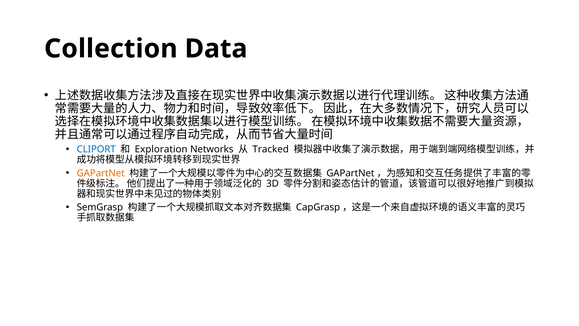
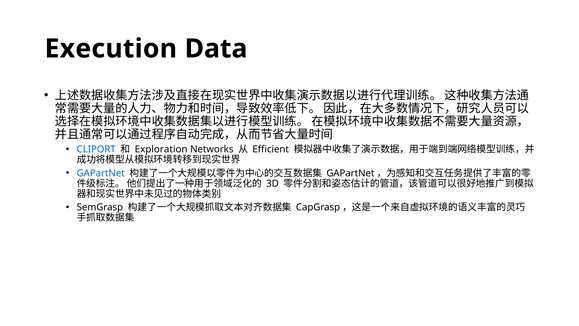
Collection: Collection -> Execution (111, 49)
Tracked: Tracked -> Efficient (271, 149)
GAPartNet colour: orange -> blue (101, 173)
